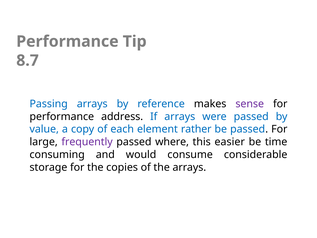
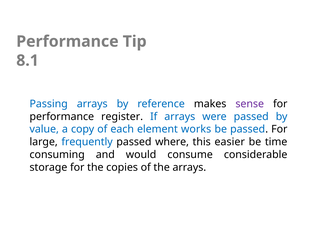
8.7: 8.7 -> 8.1 (28, 60)
address: address -> register (122, 116)
rather: rather -> works (196, 129)
frequently colour: purple -> blue (87, 142)
